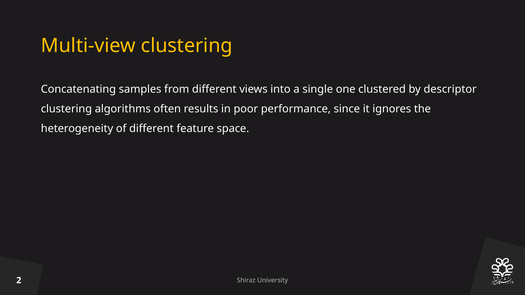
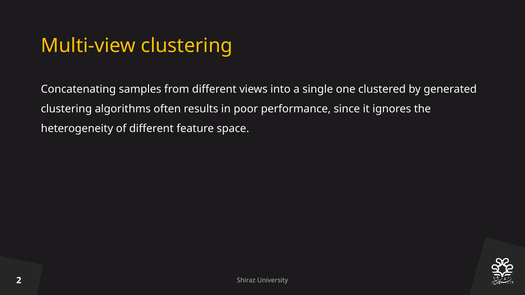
descriptor: descriptor -> generated (450, 89)
